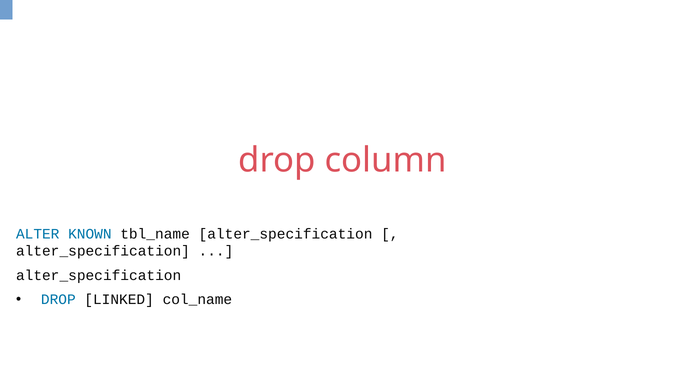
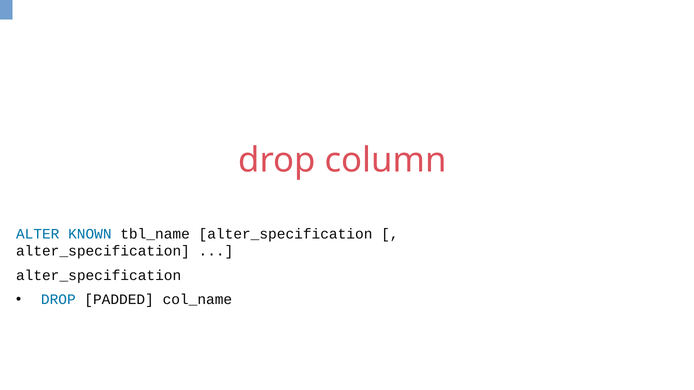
LINKED: LINKED -> PADDED (119, 300)
